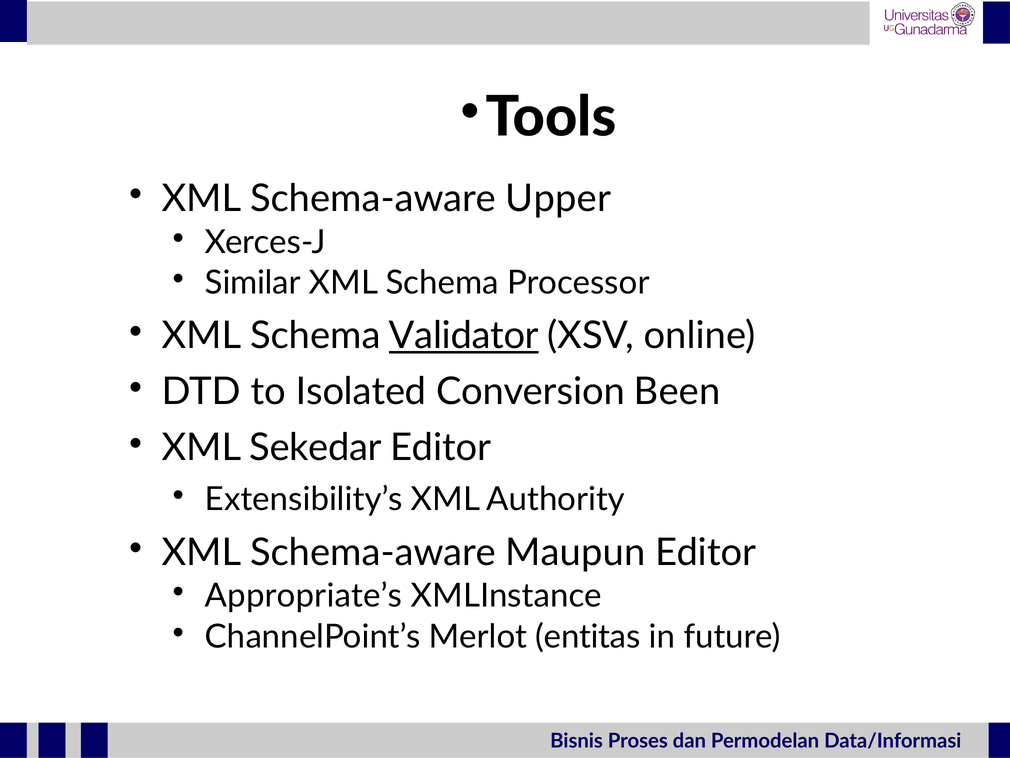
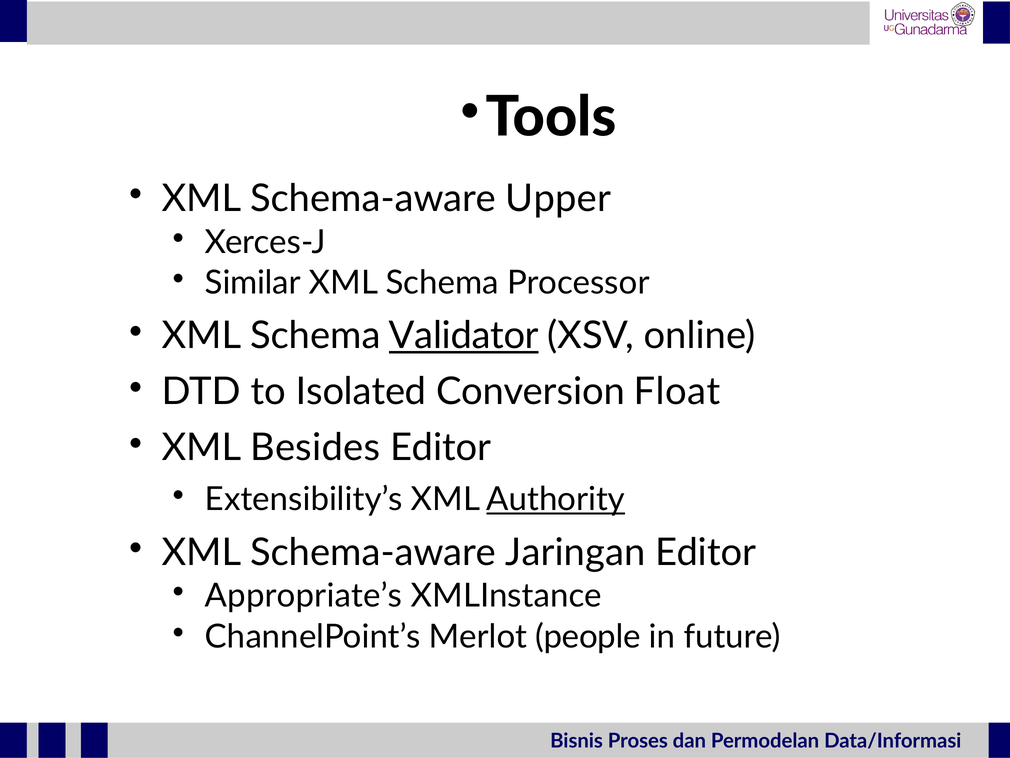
Been: Been -> Float (677, 392)
Sekedar: Sekedar -> Besides (315, 448)
Authority underline: none -> present (556, 499)
Maupun: Maupun -> Jaringan (575, 552)
entitas: entitas -> people (588, 637)
